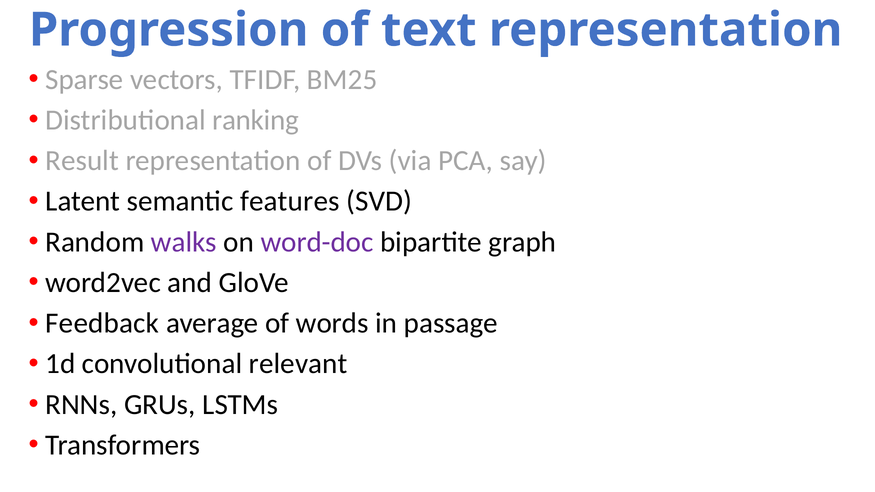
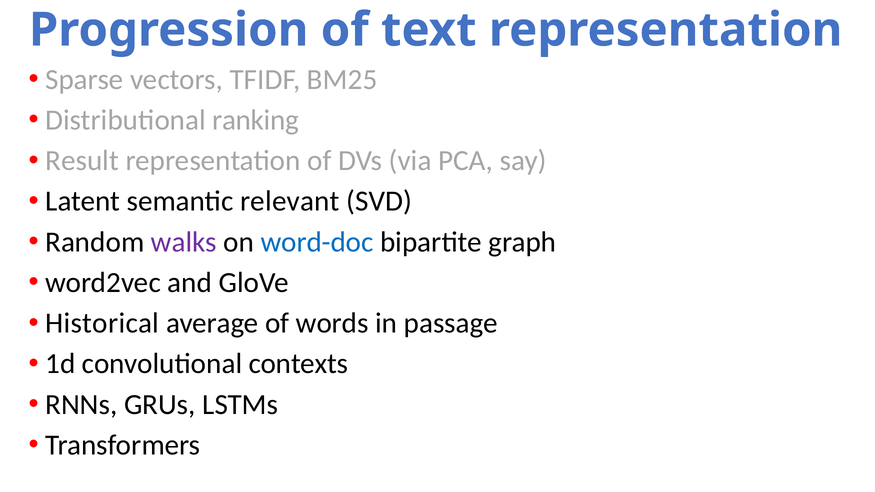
features: features -> relevant (290, 201)
word-doc colour: purple -> blue (317, 242)
Feedback: Feedback -> Historical (102, 323)
relevant: relevant -> contexts (298, 364)
